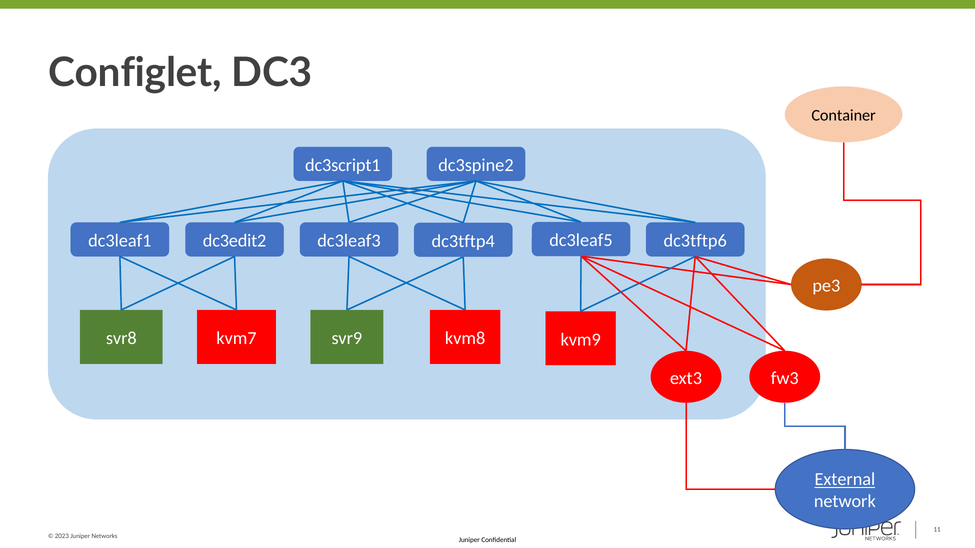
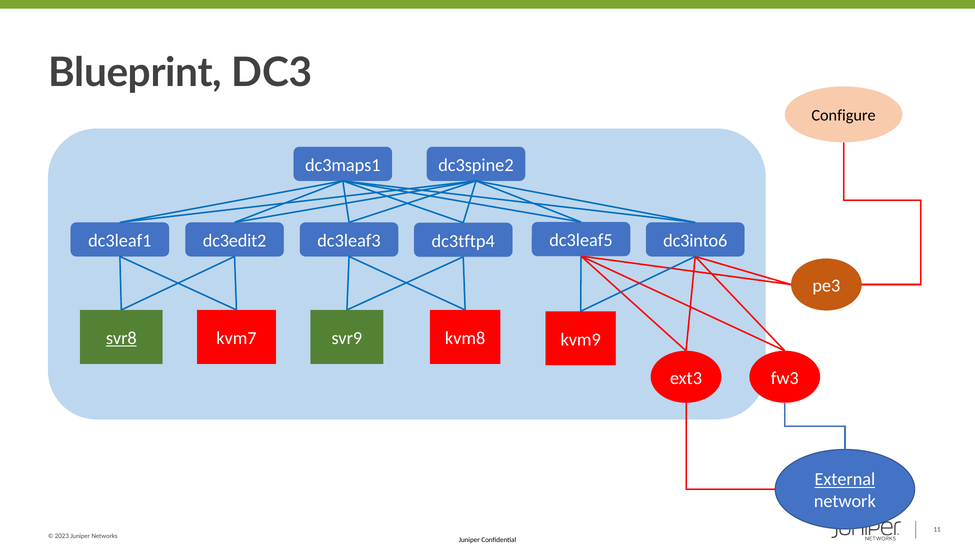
Configlet: Configlet -> Blueprint (135, 73)
Container: Container -> Configure (844, 116)
dc3script1: dc3script1 -> dc3maps1 (343, 165)
dc3tftp6: dc3tftp6 -> dc3into6 (695, 241)
svr8 underline: none -> present (121, 338)
